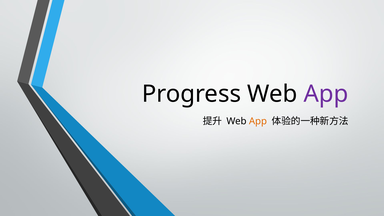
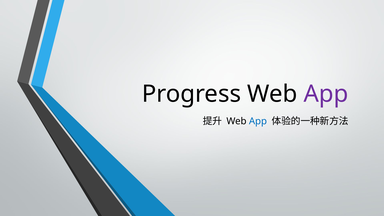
App colour: orange -> blue (258, 121)
